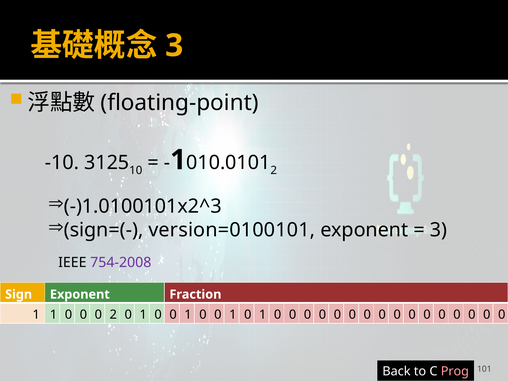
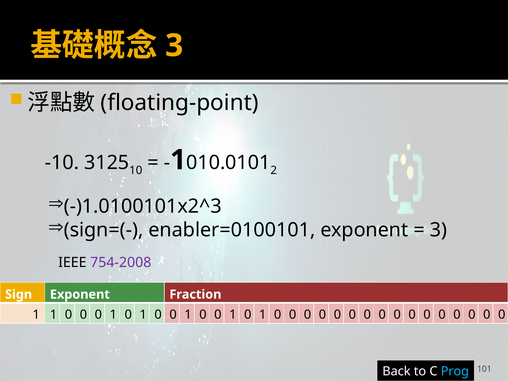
version=0100101: version=0100101 -> enabler=0100101 (232, 230)
0 0 0 2: 2 -> 1 (113, 315)
Prog colour: pink -> light blue (455, 371)
